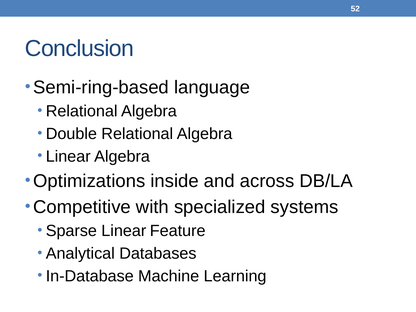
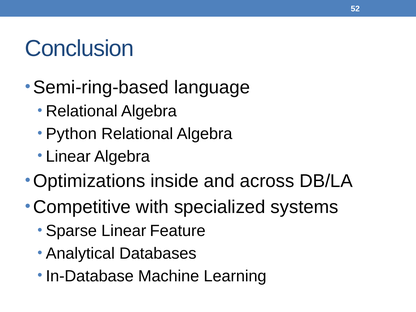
Double: Double -> Python (71, 134)
